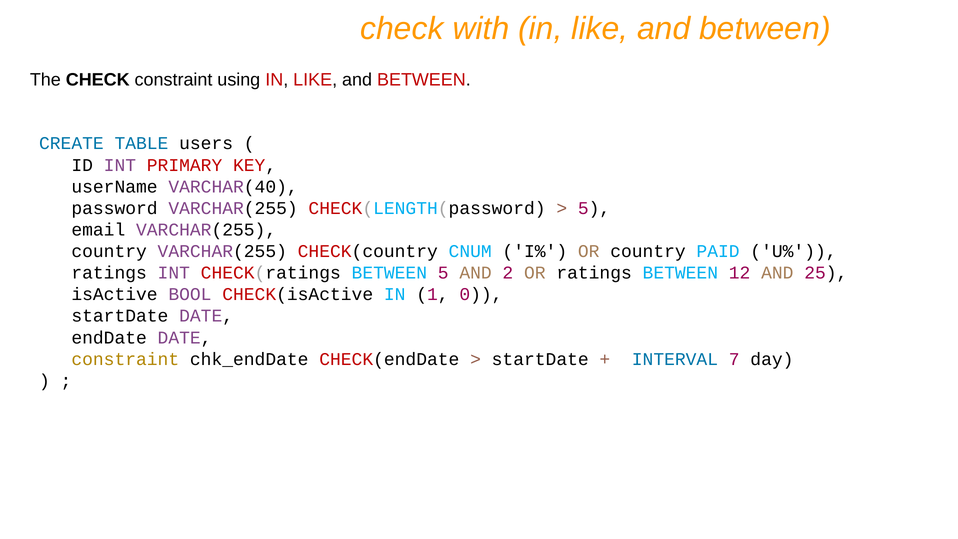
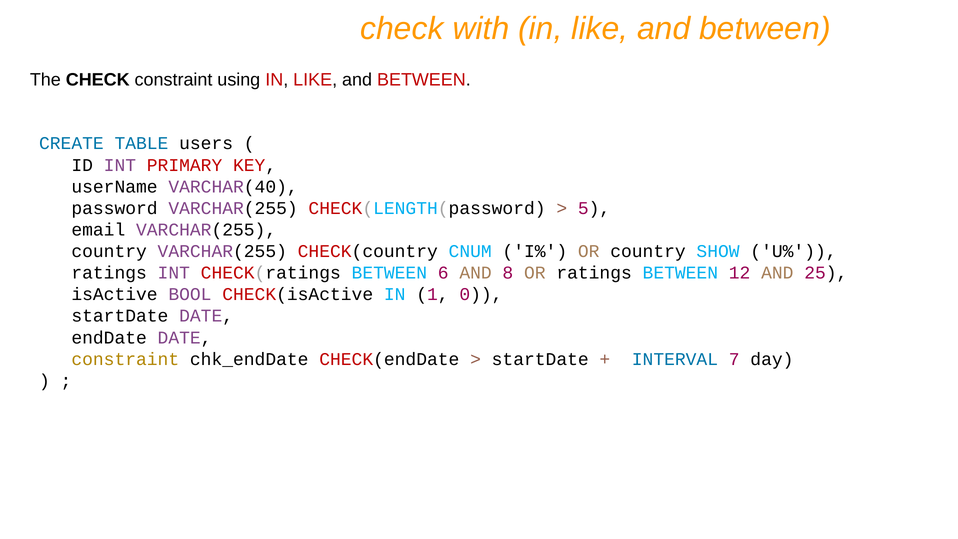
PAID: PAID -> SHOW (718, 251)
BETWEEN 5: 5 -> 6 (443, 273)
2: 2 -> 8 (508, 273)
